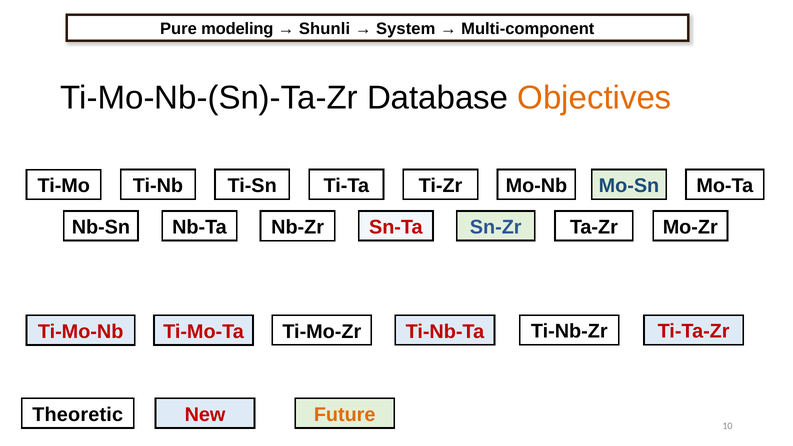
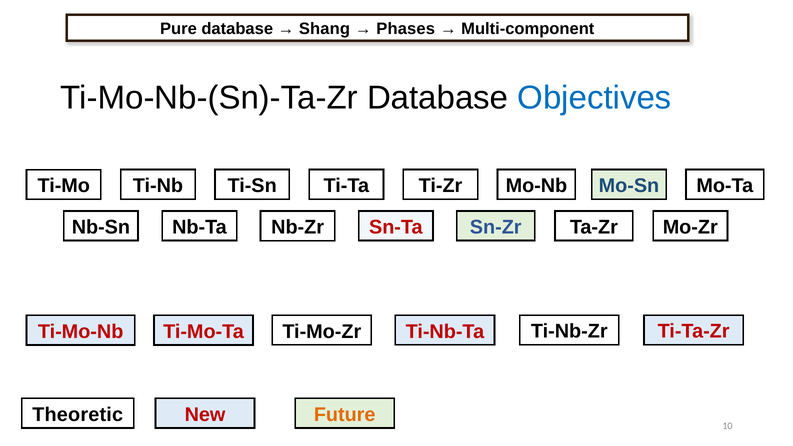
Pure modeling: modeling -> database (237, 29)
Shunli: Shunli -> Shang (325, 29)
System: System -> Phases (406, 29)
Objectives colour: orange -> blue (594, 98)
